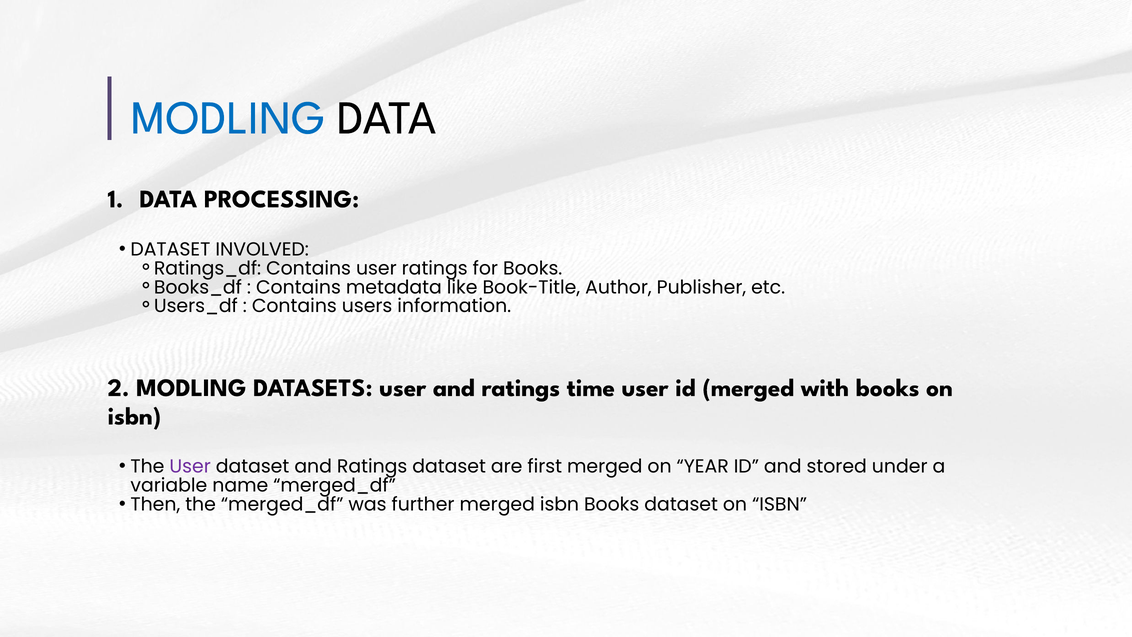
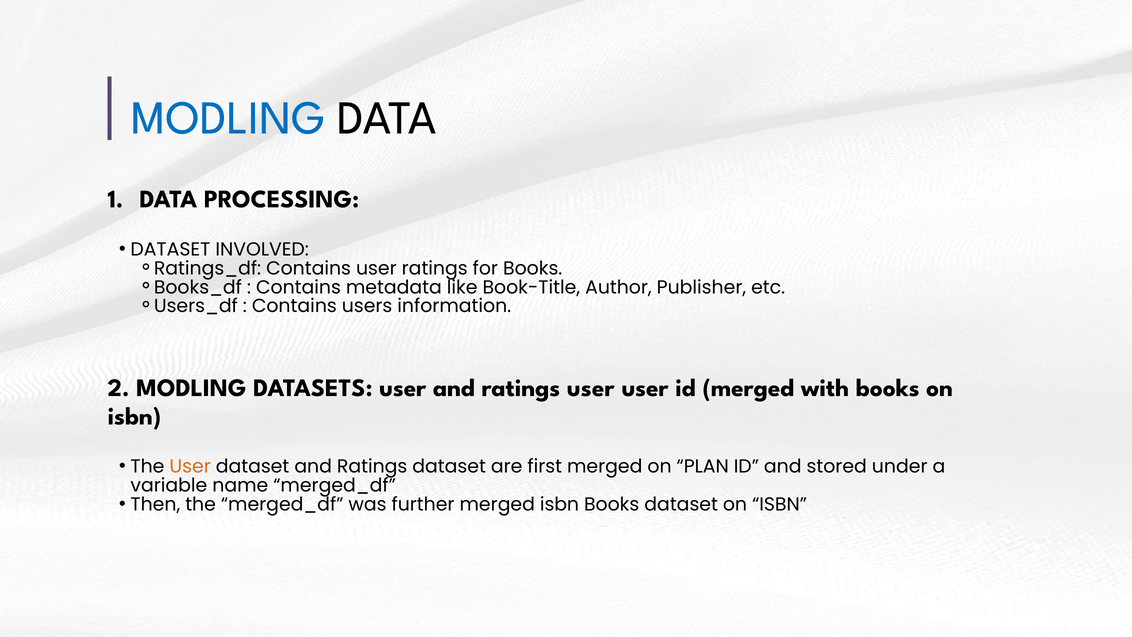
ratings time: time -> user (591, 388)
User colour: purple -> orange (190, 467)
YEAR: YEAR -> PLAN (703, 467)
